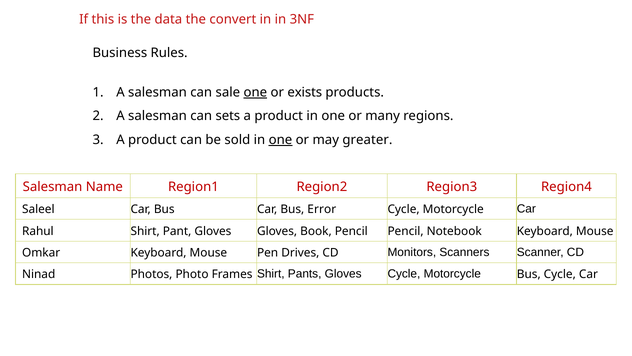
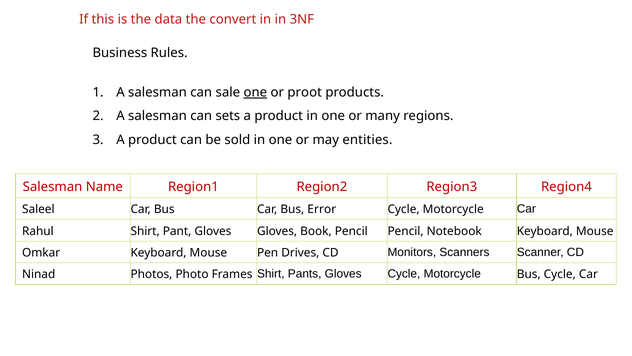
exists: exists -> proot (305, 92)
one underline: present -> none (280, 140)
greater: greater -> entities (367, 140)
